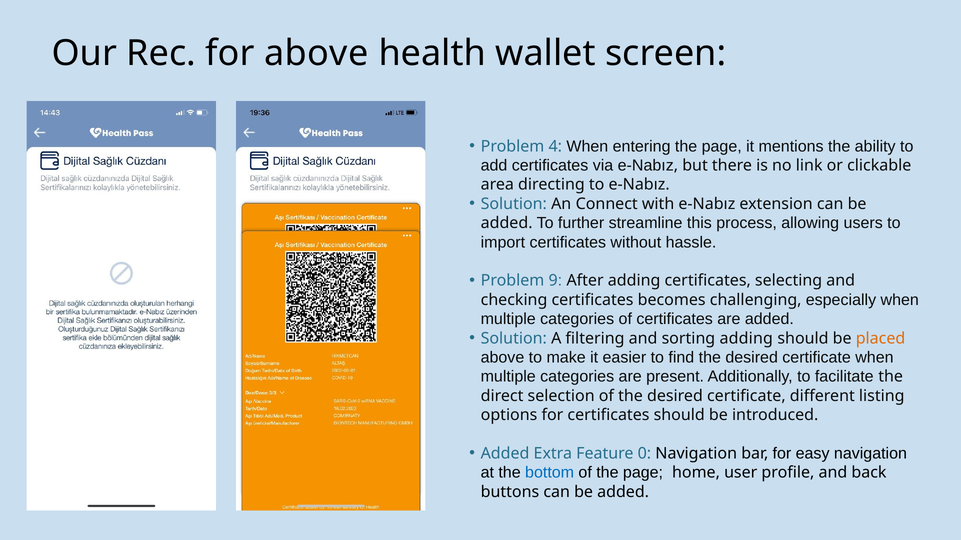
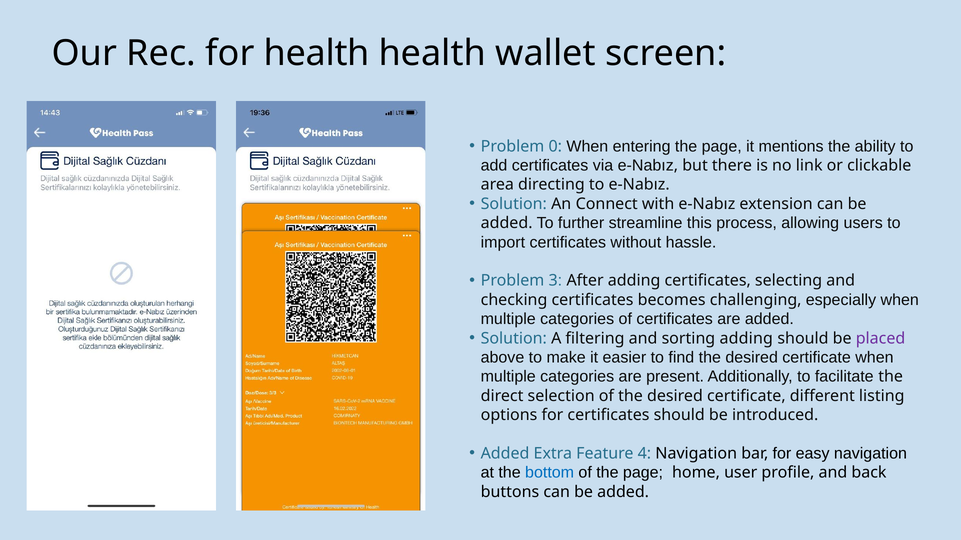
for above: above -> health (317, 53)
4: 4 -> 0 (555, 146)
9: 9 -> 3 (553, 281)
placed colour: orange -> purple (881, 339)
0: 0 -> 4 (644, 454)
